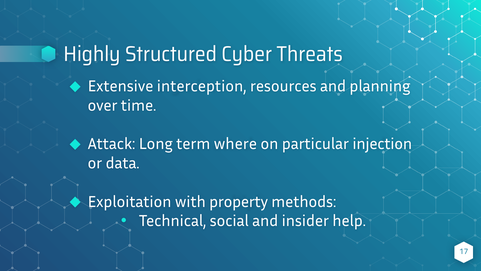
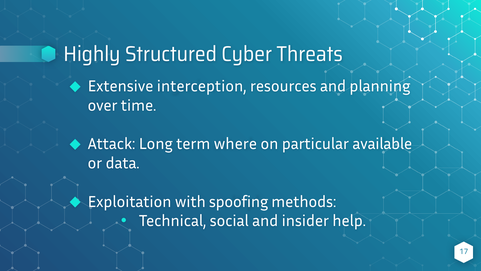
injection: injection -> available (382, 144)
property: property -> spoofing (239, 201)
